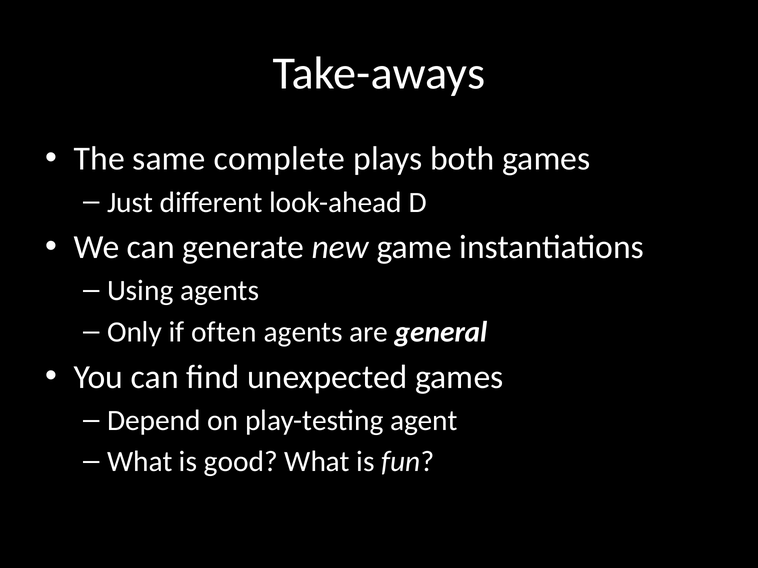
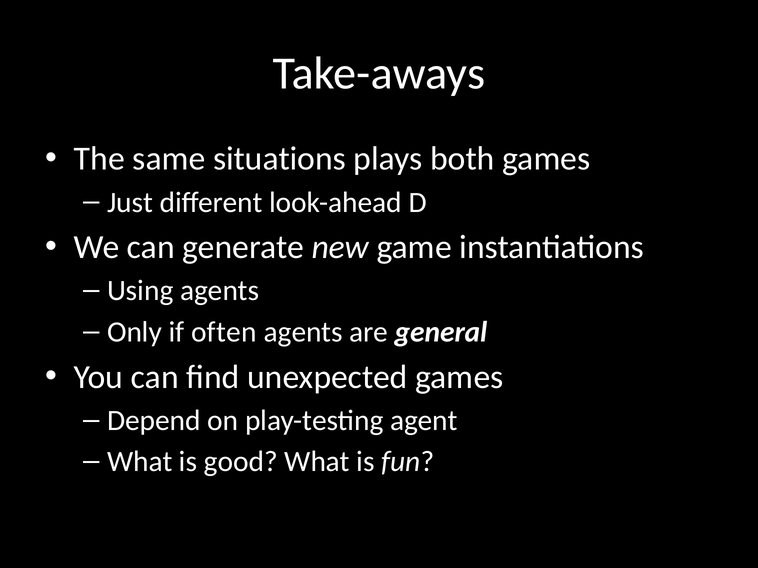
complete: complete -> situations (279, 159)
